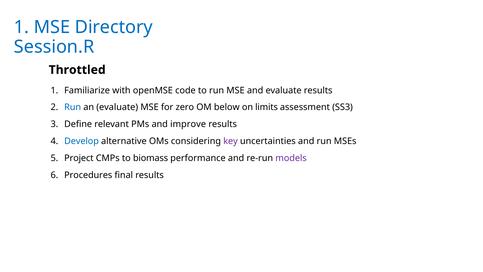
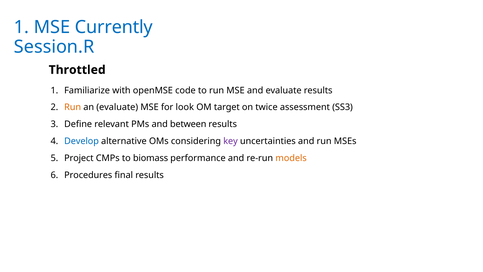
Directory: Directory -> Currently (114, 27)
Run colour: blue -> orange (73, 107)
zero: zero -> look (185, 107)
below: below -> target (227, 107)
limits: limits -> twice (266, 107)
improve: improve -> between (188, 124)
models colour: purple -> orange (291, 158)
